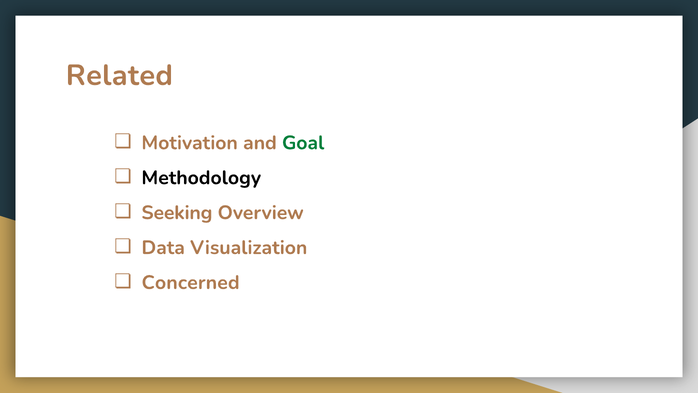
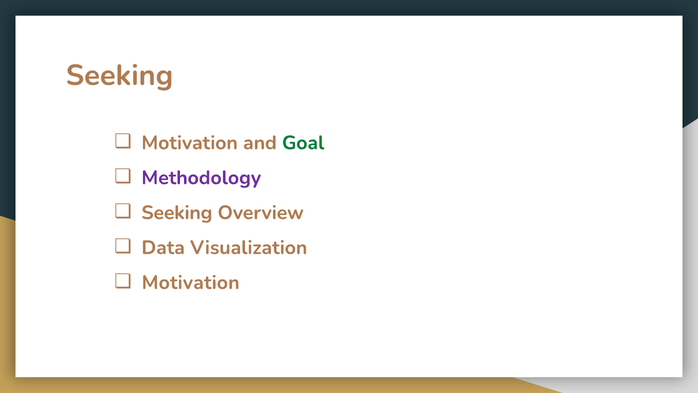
Related: Related -> Seeking (120, 75)
Methodology colour: black -> purple (201, 178)
Concerned: Concerned -> Motivation (191, 282)
